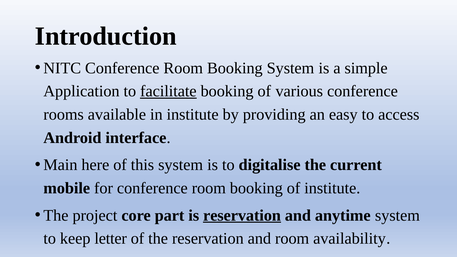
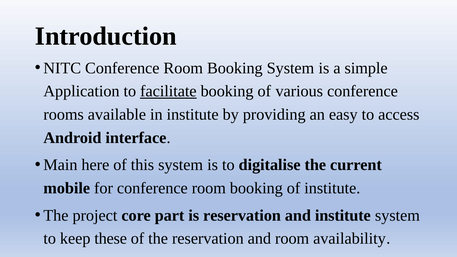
reservation underline: present -> none (242, 215)
and anytime: anytime -> institute (343, 215)
letter: letter -> these (111, 239)
